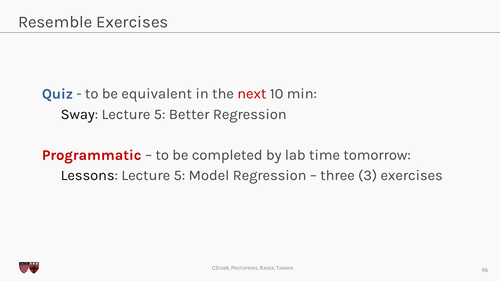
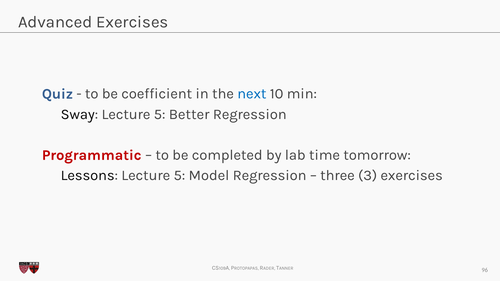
Resemble: Resemble -> Advanced (55, 22)
equivalent: equivalent -> coefficient (157, 94)
next colour: red -> blue (252, 94)
